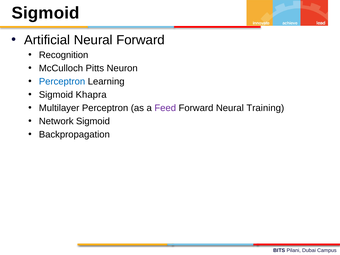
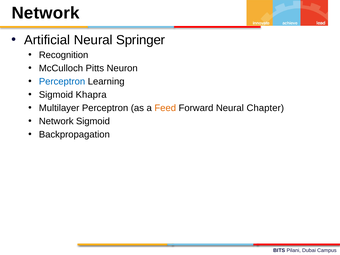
Sigmoid: Sigmoid -> Network (46, 13)
Neural Forward: Forward -> Springer (141, 40)
Feed colour: purple -> orange (165, 108)
Training: Training -> Chapter (265, 108)
